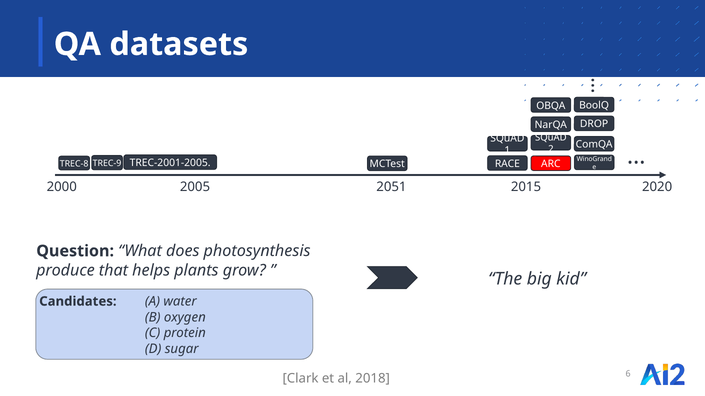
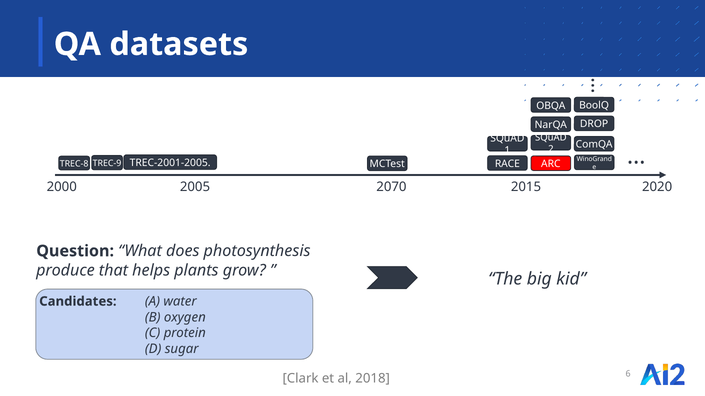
2051: 2051 -> 2070 (391, 187)
